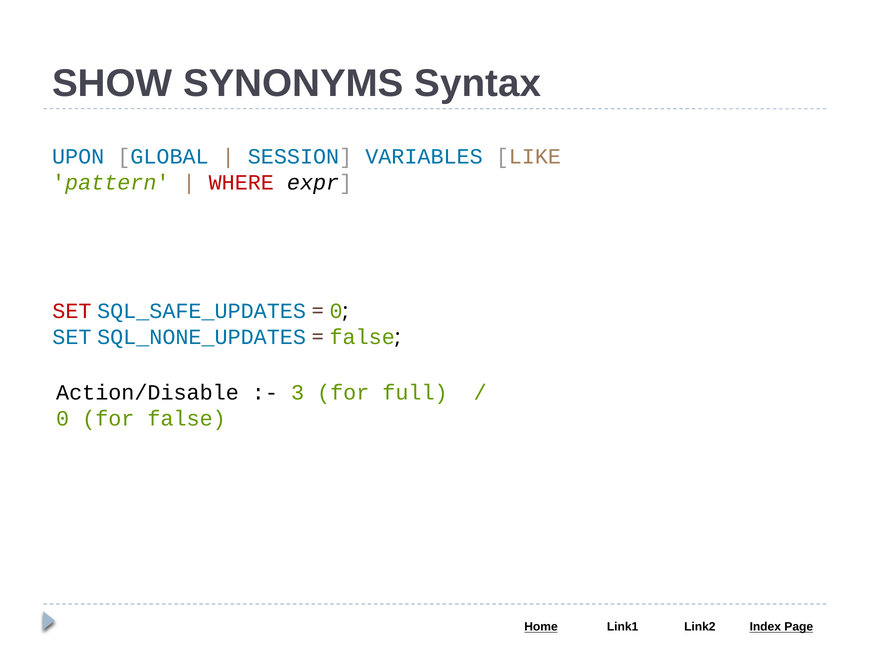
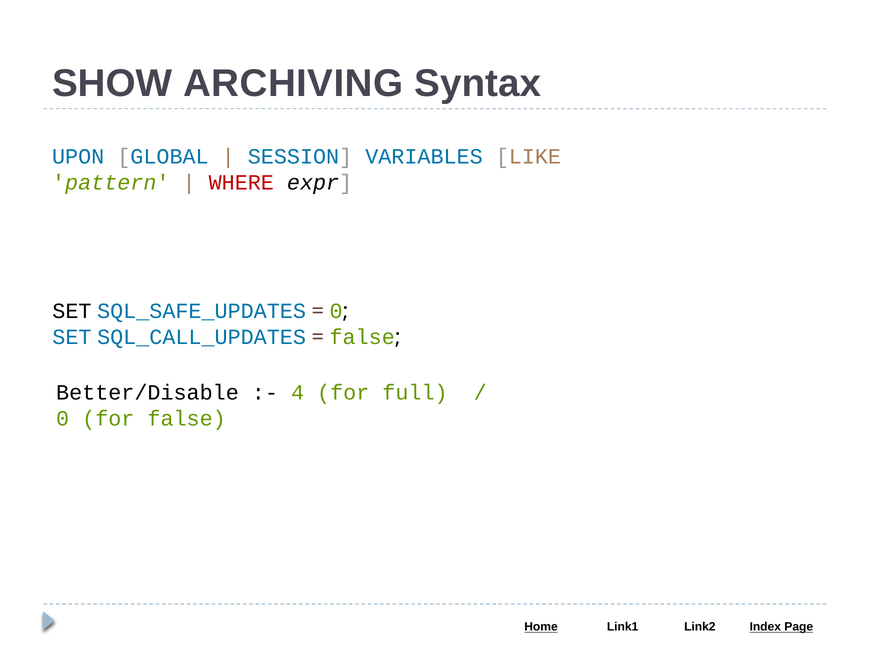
SYNONYMS: SYNONYMS -> ARCHIVING (293, 83)
SET colour: red -> black (72, 311)
SQL_NONE_UPDATES: SQL_NONE_UPDATES -> SQL_CALL_UPDATES (202, 337)
Action/Disable: Action/Disable -> Better/Disable (147, 393)
3: 3 -> 4 (298, 393)
